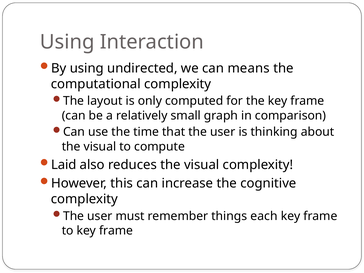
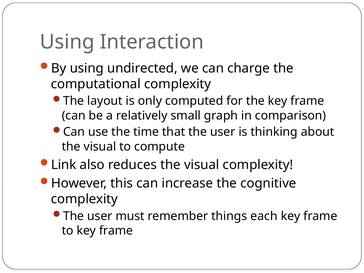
means: means -> charge (249, 68)
Laid: Laid -> Link (64, 165)
